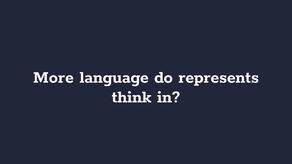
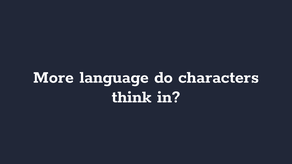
represents: represents -> characters (219, 77)
